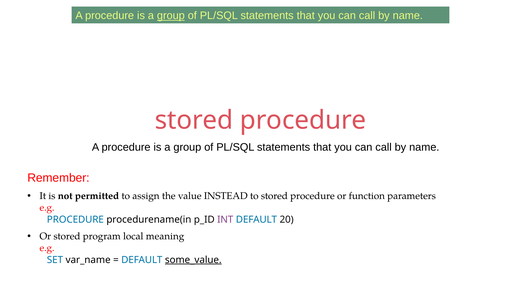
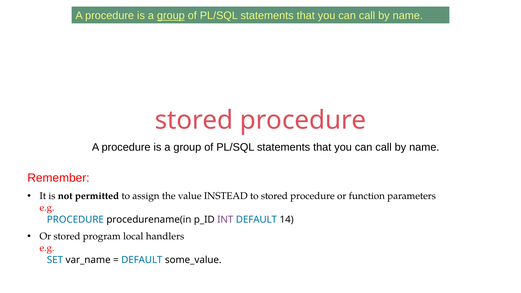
20: 20 -> 14 (287, 220)
meaning: meaning -> handlers (165, 236)
some_value underline: present -> none (193, 260)
